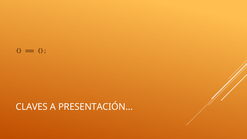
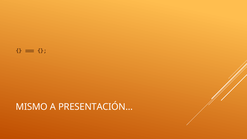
CLAVES: CLAVES -> MISMO (32, 107)
